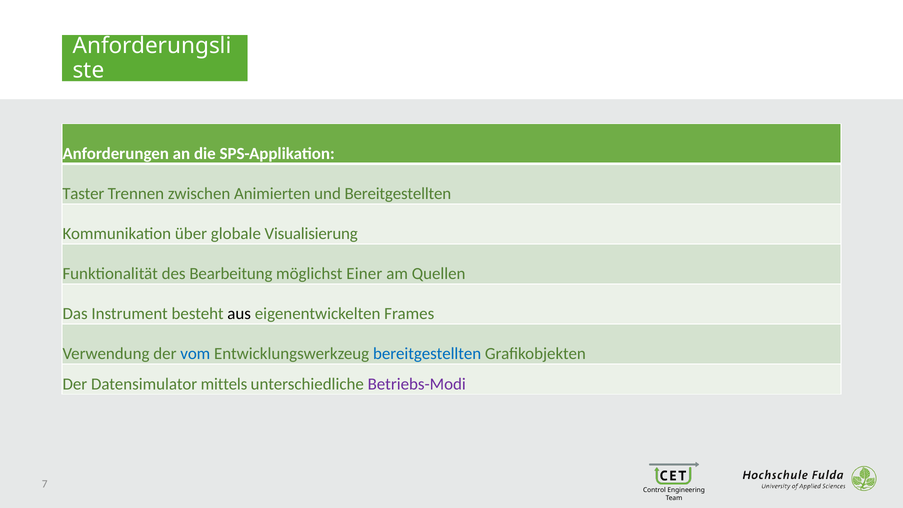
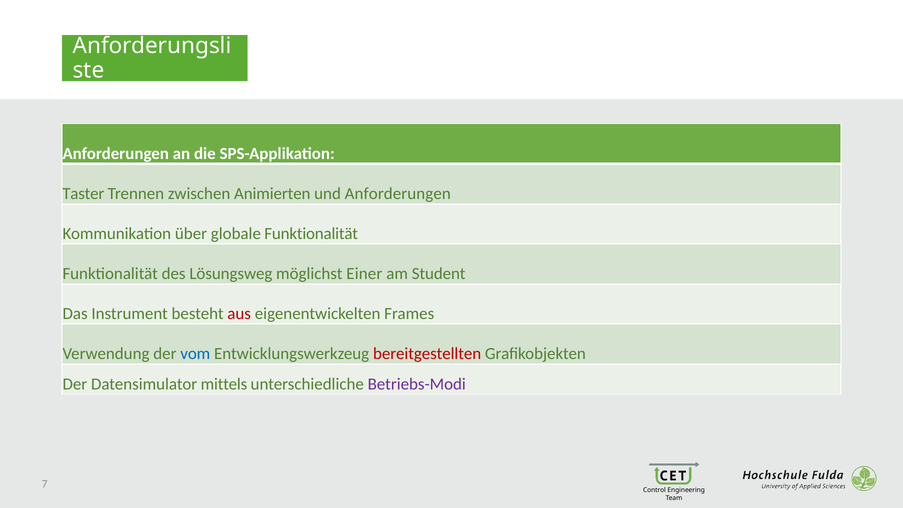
und Bereitgestellten: Bereitgestellten -> Anforderungen (398, 194)
globale Visualisierung: Visualisierung -> Funktionalität (311, 234)
Bearbeitung: Bearbeitung -> Lösungsweg (231, 274)
Quellen: Quellen -> Student (439, 274)
aus colour: black -> red (239, 314)
bereitgestellten colour: blue -> red (427, 354)
